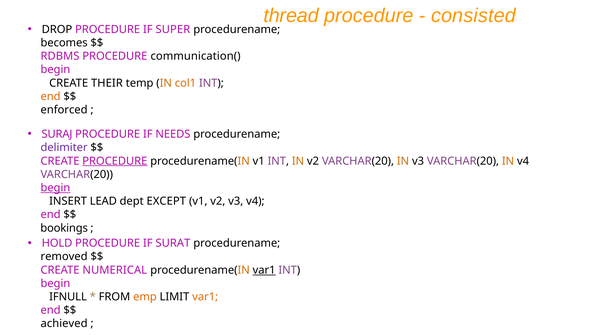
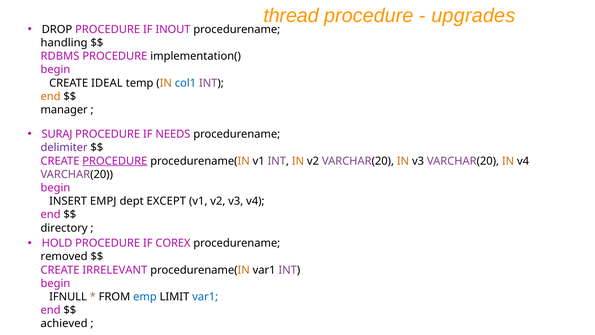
consisted: consisted -> upgrades (473, 15)
SUPER: SUPER -> INOUT (173, 29)
becomes: becomes -> handling (64, 43)
communication(: communication( -> implementation( (196, 56)
THEIR: THEIR -> IDEAL (107, 83)
col1 colour: orange -> blue (185, 83)
enforced: enforced -> manager (64, 110)
begin underline: present -> none (55, 188)
LEAD: LEAD -> EMPJ (103, 201)
bookings: bookings -> directory (64, 228)
SURAT: SURAT -> COREX (173, 243)
NUMERICAL: NUMERICAL -> IRRELEVANT (115, 270)
var1 underline: present -> none (264, 270)
emp colour: orange -> blue (145, 297)
var1 colour: orange -> blue (205, 297)
